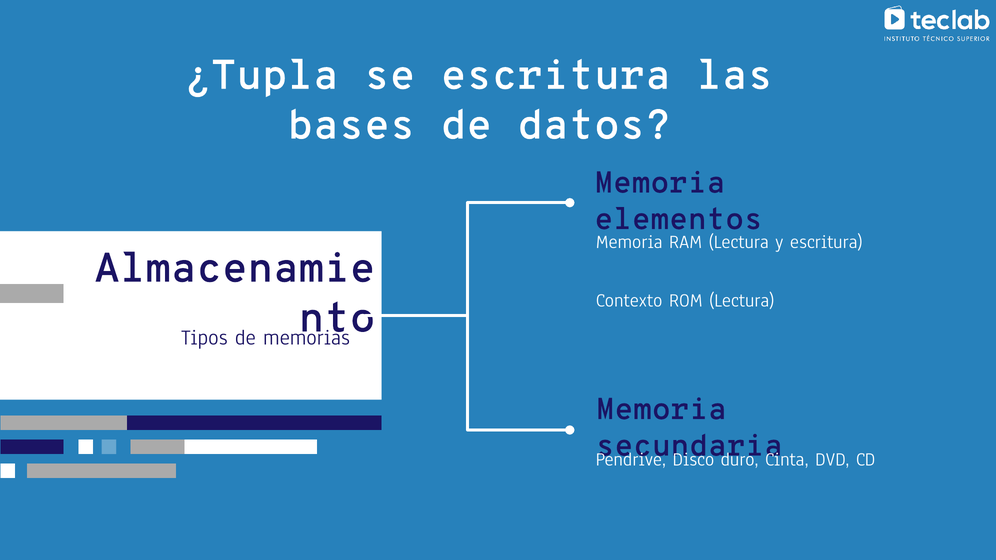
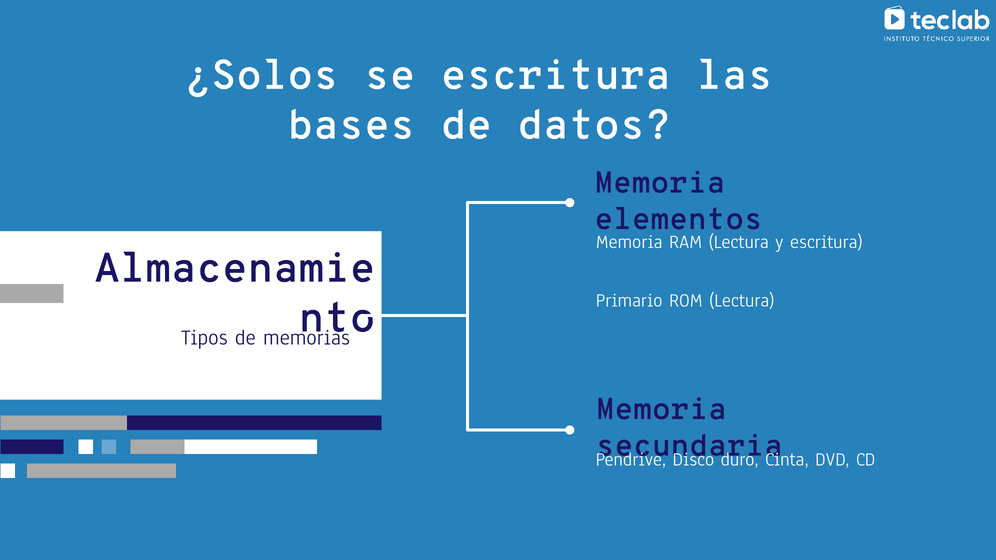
¿Tupla: ¿Tupla -> ¿Solos (262, 75)
Contexto: Contexto -> Primario (629, 300)
